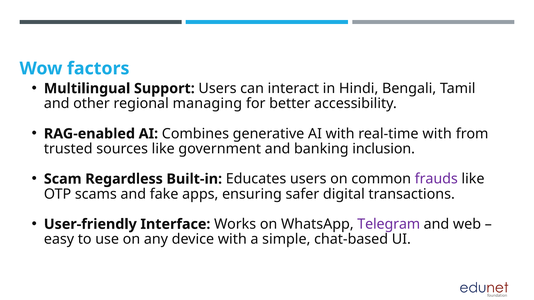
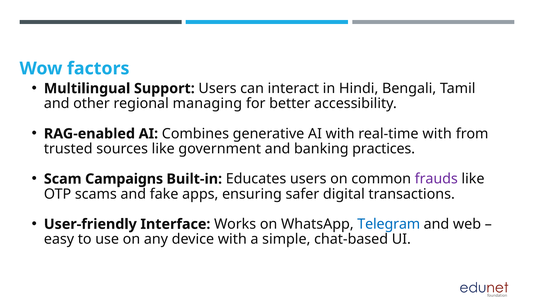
inclusion: inclusion -> practices (384, 149)
Regardless: Regardless -> Campaigns (124, 179)
Telegram colour: purple -> blue (389, 224)
